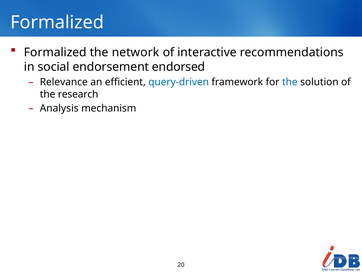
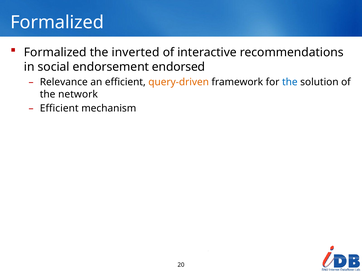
network: network -> inverted (136, 52)
query-driven colour: blue -> orange (179, 82)
research: research -> network (78, 94)
Analysis: Analysis -> Efficient (59, 108)
